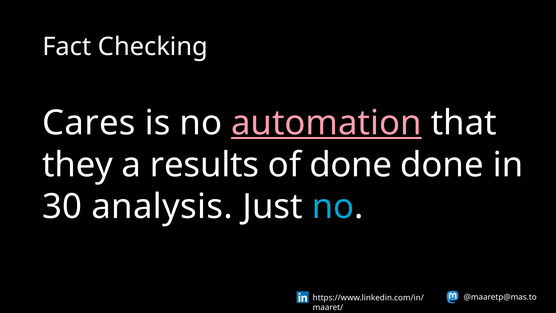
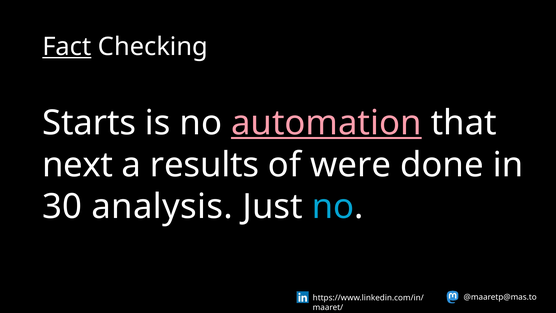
Fact underline: none -> present (67, 47)
Cares: Cares -> Starts (89, 123)
they: they -> next (78, 165)
of done: done -> were (351, 165)
